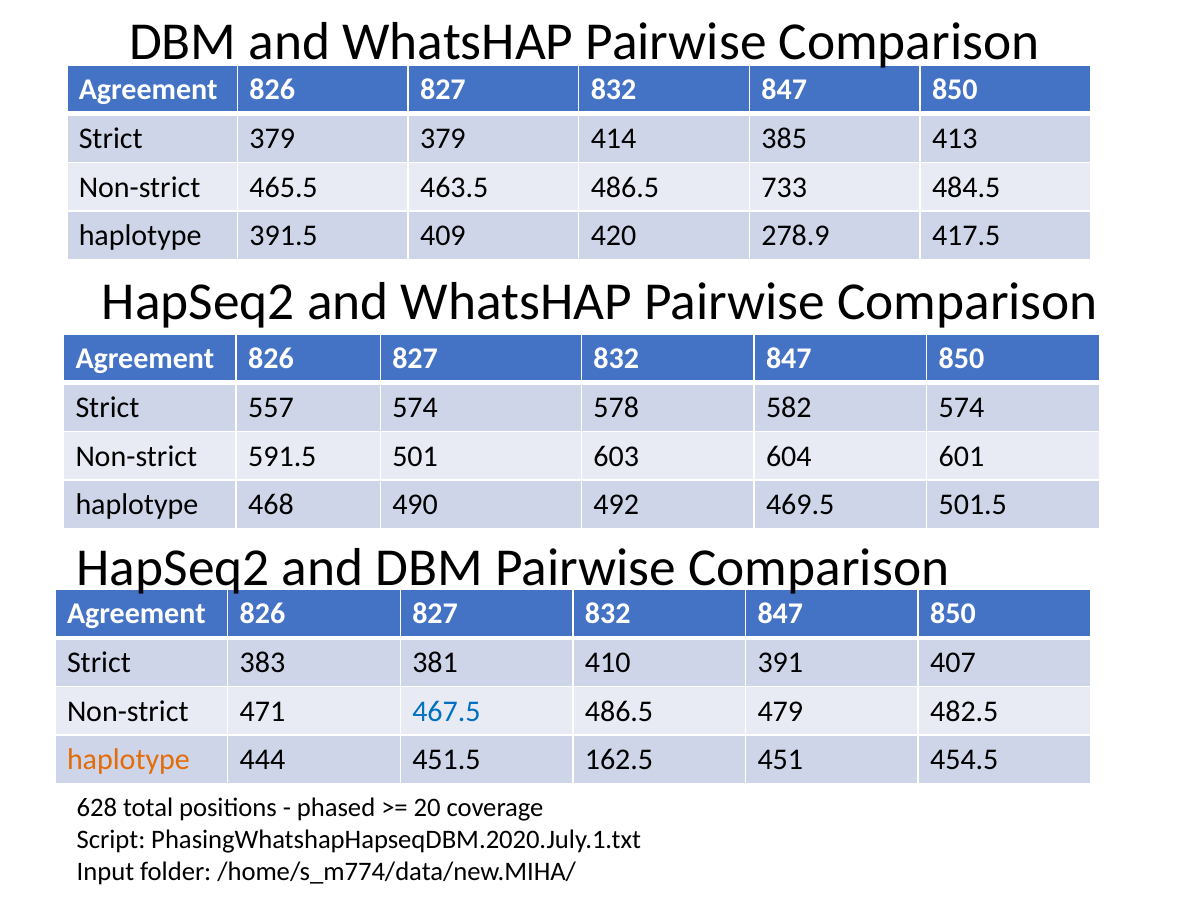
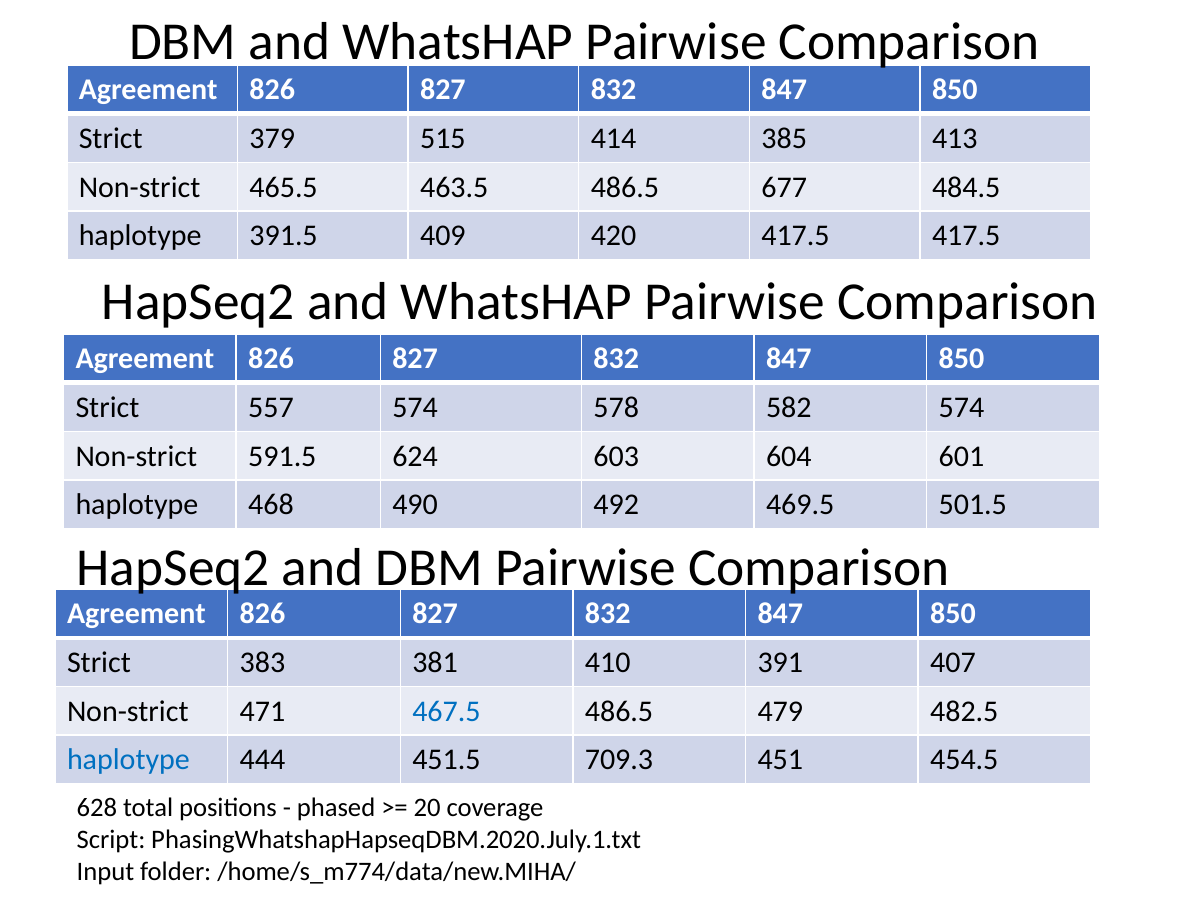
379 379: 379 -> 515 (443, 138)
733: 733 -> 677 (784, 187)
420 278.9: 278.9 -> 417.5 (796, 236)
501: 501 -> 624 (415, 456)
haplotype colour: orange -> blue (128, 760)
162.5: 162.5 -> 709.3 (619, 760)
